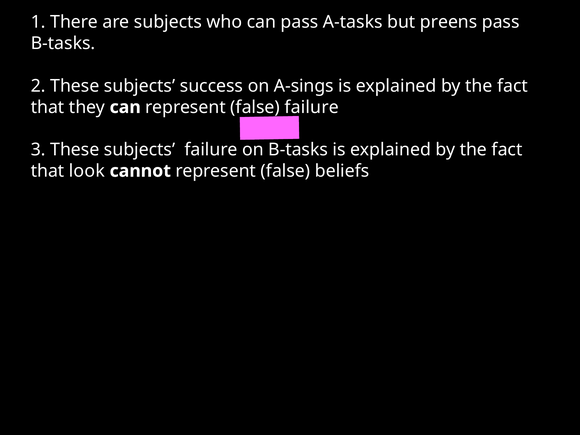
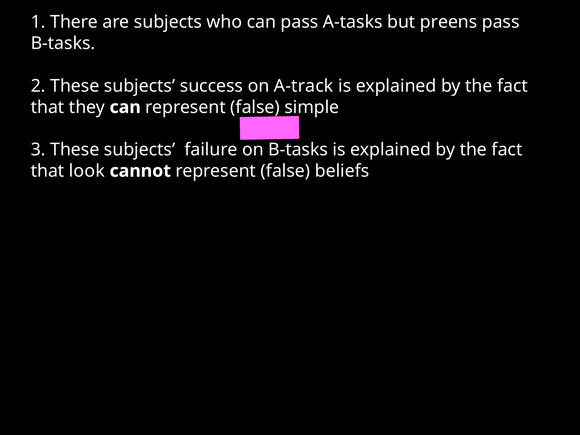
A-sings: A-sings -> A-track (304, 86)
false failure: failure -> simple (312, 107)
